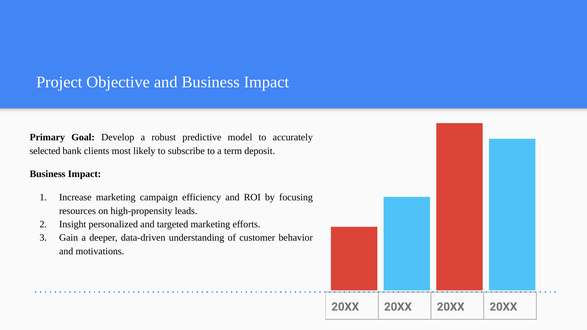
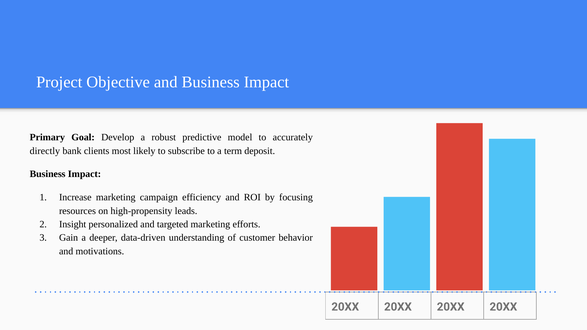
selected: selected -> directly (45, 151)
